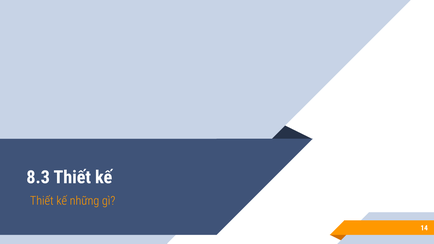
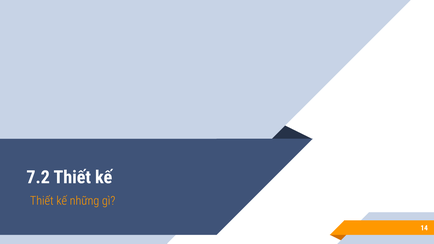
8.3: 8.3 -> 7.2 (38, 177)
